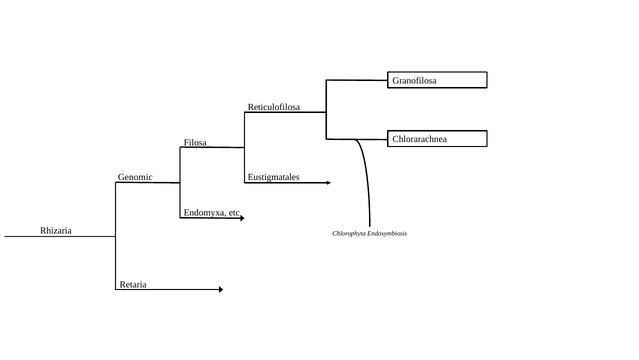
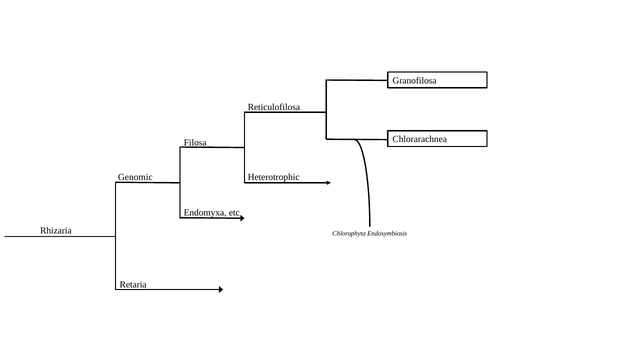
Eustigmatales: Eustigmatales -> Heterotrophic (274, 177)
